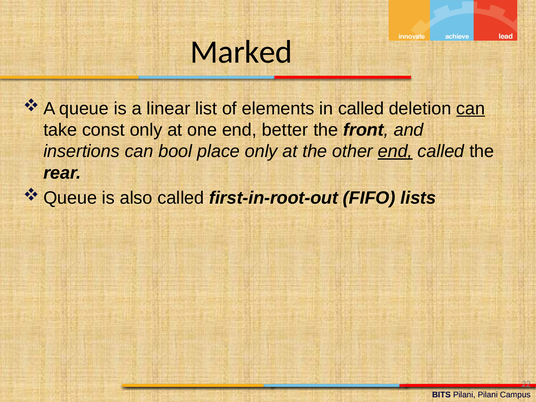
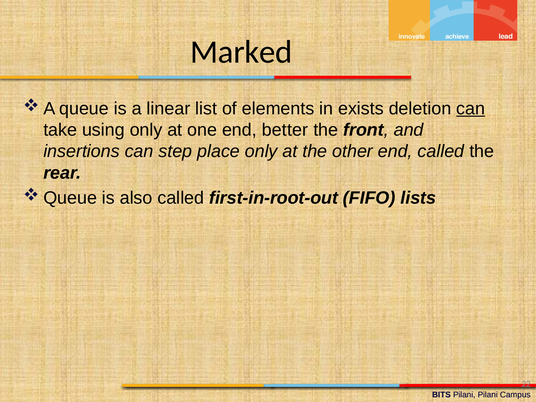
in called: called -> exists (361, 108)
const: const -> using (103, 130)
bool: bool -> step (175, 151)
end underline: present -> none (395, 151)
